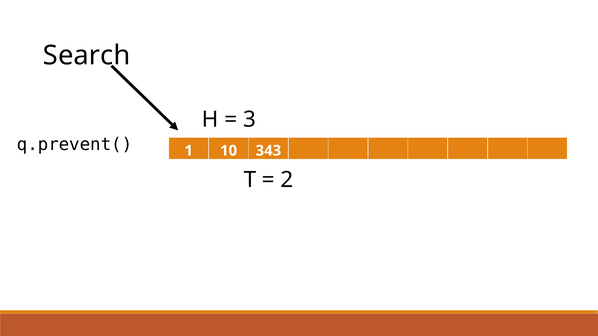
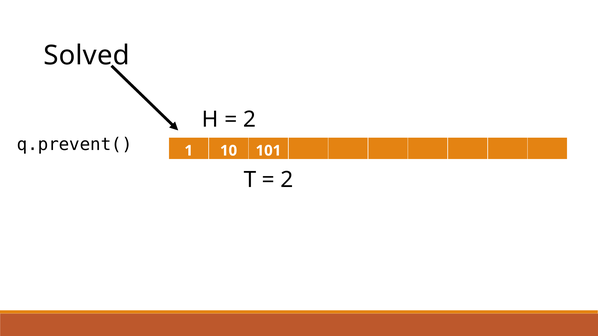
Search: Search -> Solved (87, 56)
3: 3 -> 2 (249, 120)
343: 343 -> 101 (268, 151)
